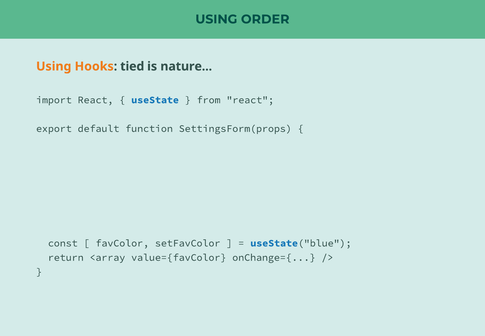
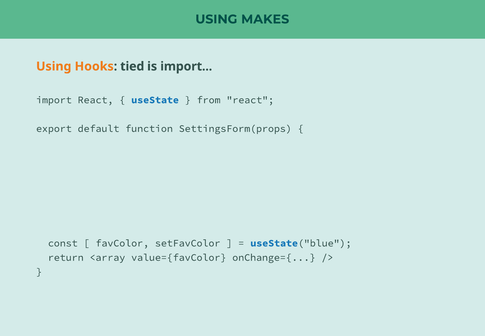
ORDER: ORDER -> MAKES (265, 19)
is nature: nature -> import (186, 66)
